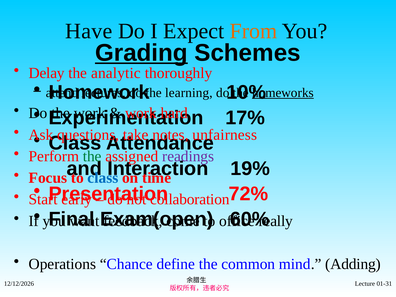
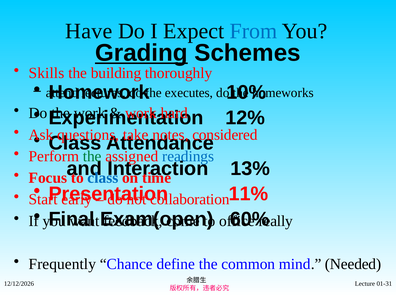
From colour: orange -> blue (253, 31)
Delay: Delay -> Skills (46, 73)
analytic: analytic -> building (116, 73)
learning: learning -> executes (189, 93)
homeworks underline: present -> none (283, 93)
17%: 17% -> 12% (245, 118)
unfairness: unfairness -> considered (225, 135)
readings colour: purple -> blue (188, 156)
19%: 19% -> 13% (250, 168)
72%: 72% -> 11% (248, 194)
Operations: Operations -> Frequently (62, 264)
Adding: Adding -> Needed (353, 264)
